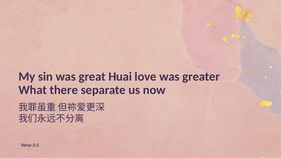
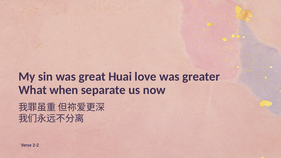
there: there -> when (64, 90)
